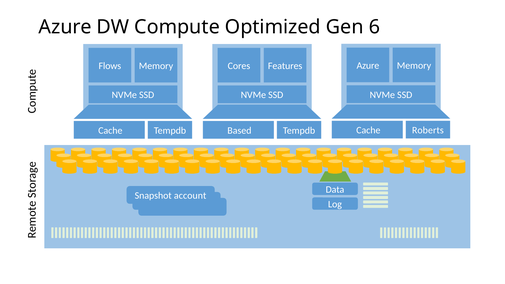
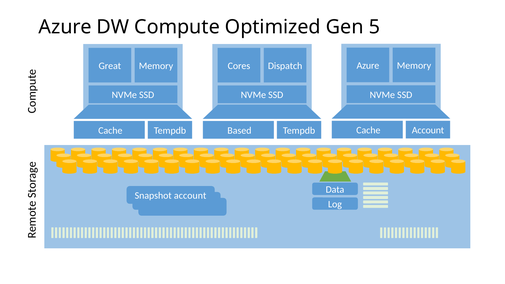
6: 6 -> 5 (374, 27)
Flows: Flows -> Great (110, 66)
Features: Features -> Dispatch (285, 66)
Cache Roberts: Roberts -> Account (428, 130)
